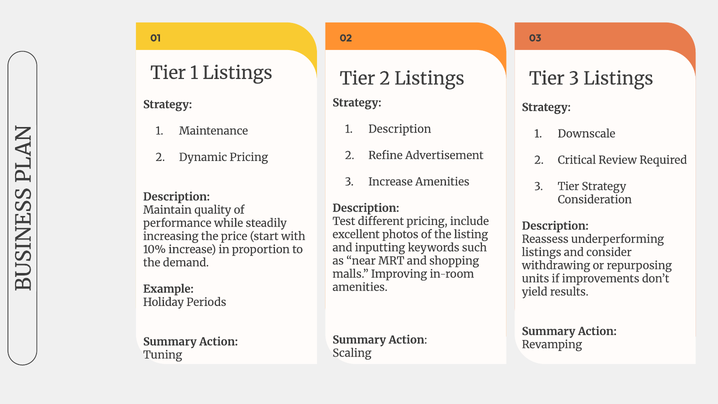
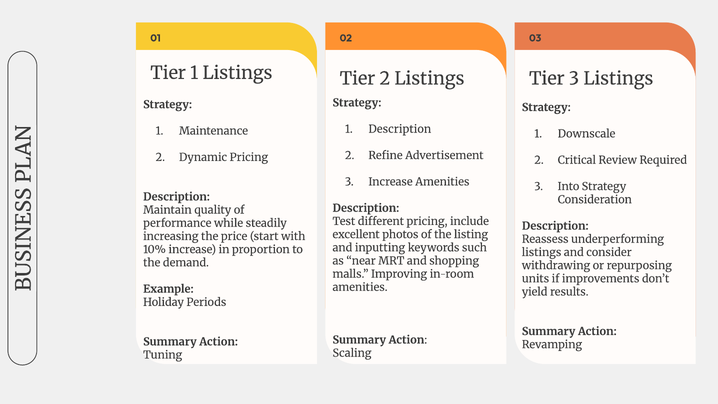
3 Tier: Tier -> Into (568, 186)
